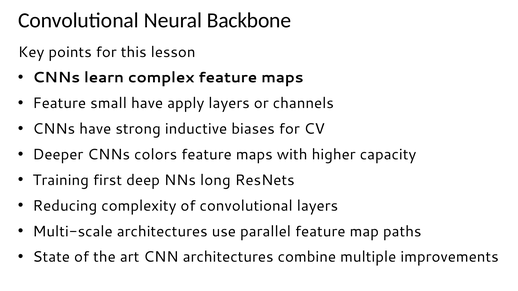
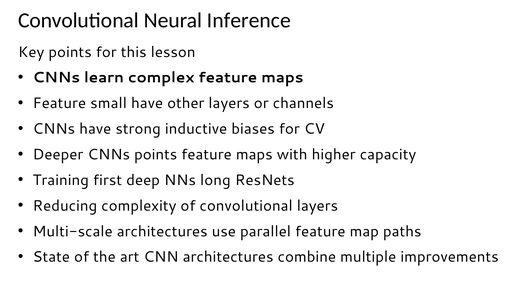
Backbone: Backbone -> Inference (249, 20)
apply: apply -> other (186, 103)
CNNs colors: colors -> points (156, 155)
